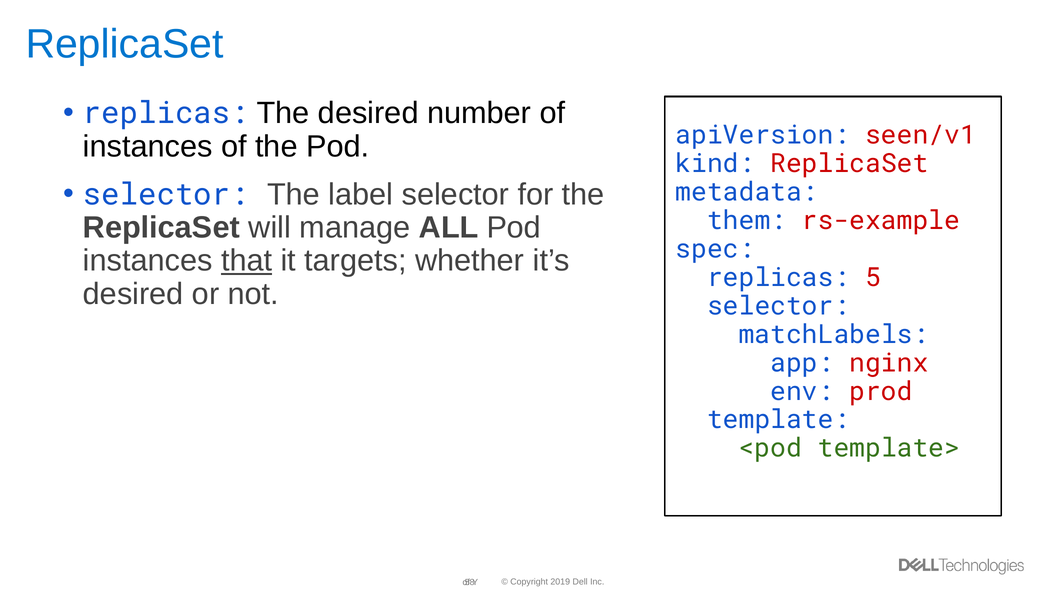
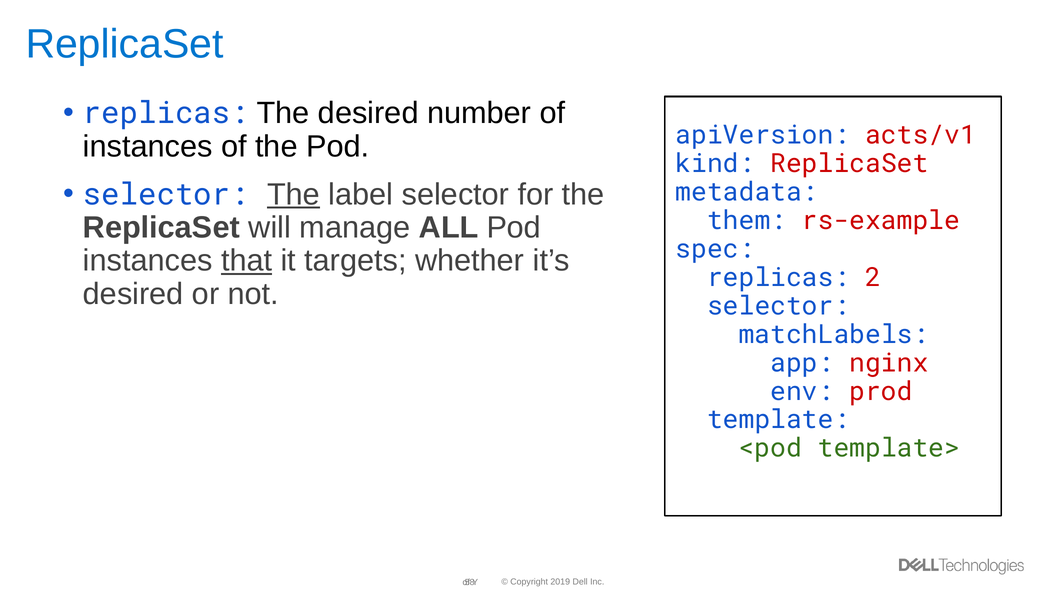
seen/v1: seen/v1 -> acts/v1 (921, 135)
The underline: none -> present (294, 194)
5: 5 -> 2 (873, 277)
